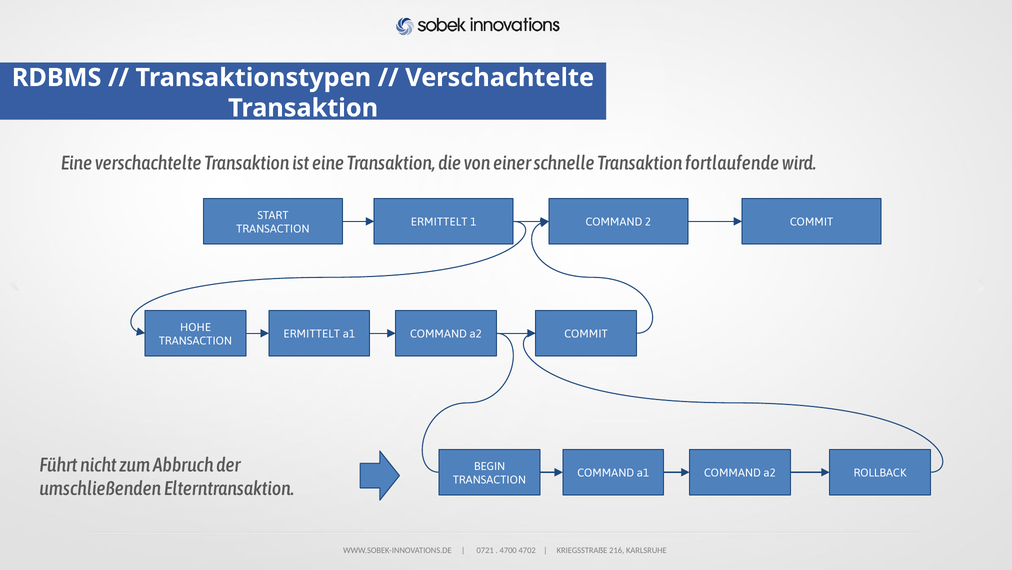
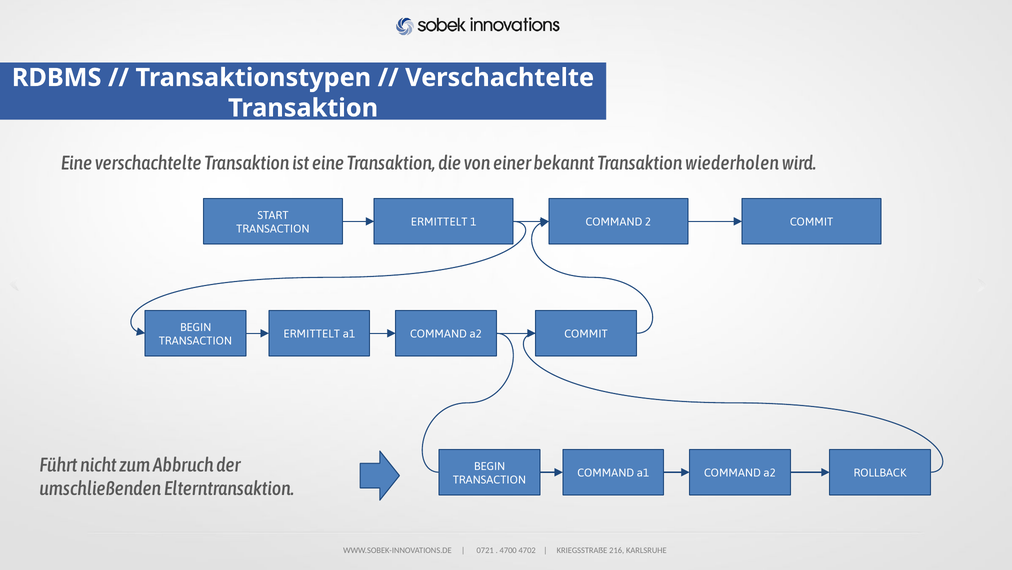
schnelle: schnelle -> bekannt (564, 163)
fortlaufende: fortlaufende -> wiederholen (732, 163)
HOHE: HOHE -> BEGIN (196, 327)
